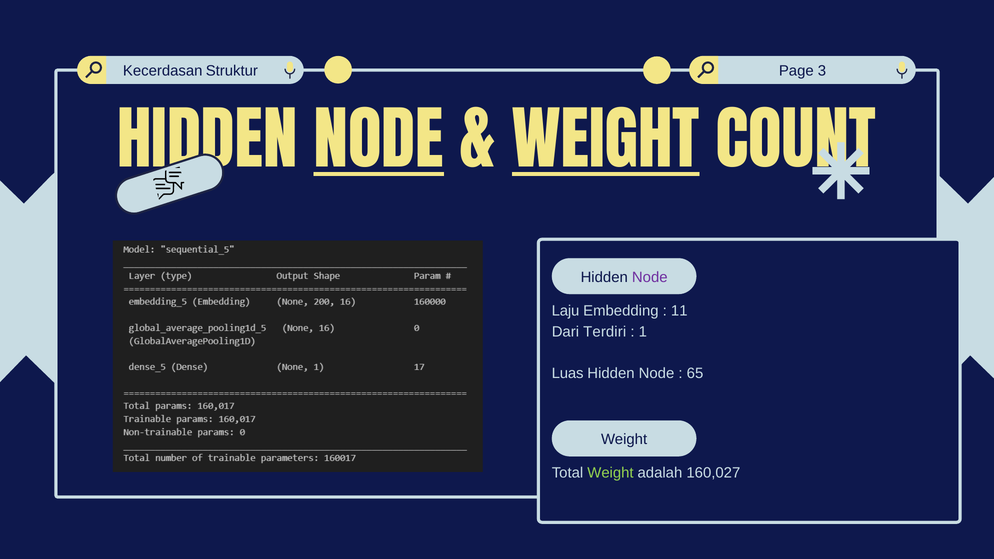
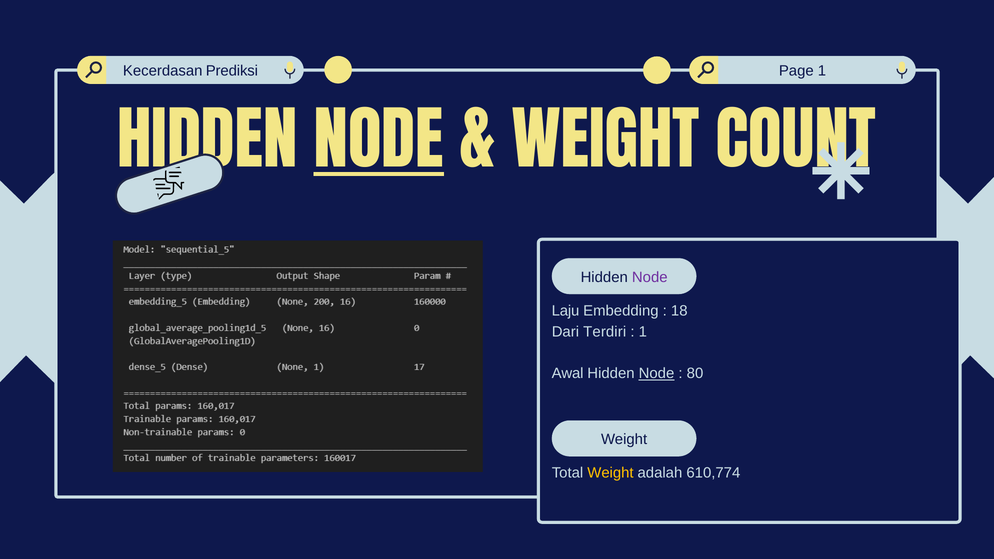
Struktur: Struktur -> Prediksi (232, 71)
Page 3: 3 -> 1 (822, 71)
WEIGHT underline: present -> none (606, 144)
11: 11 -> 18 (679, 311)
Luas: Luas -> Awal (568, 374)
Node underline: none -> present (656, 374)
65: 65 -> 80 (695, 374)
Weight colour: light green -> yellow (610, 473)
160,027: 160,027 -> 610,774 (713, 473)
